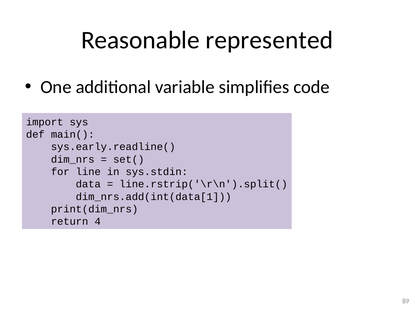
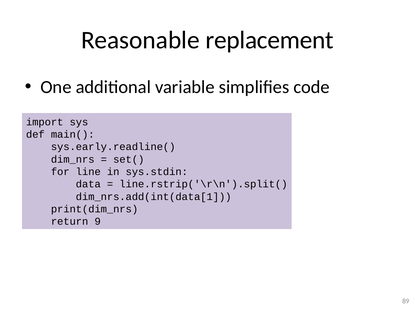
represented: represented -> replacement (270, 40)
4: 4 -> 9 (98, 222)
